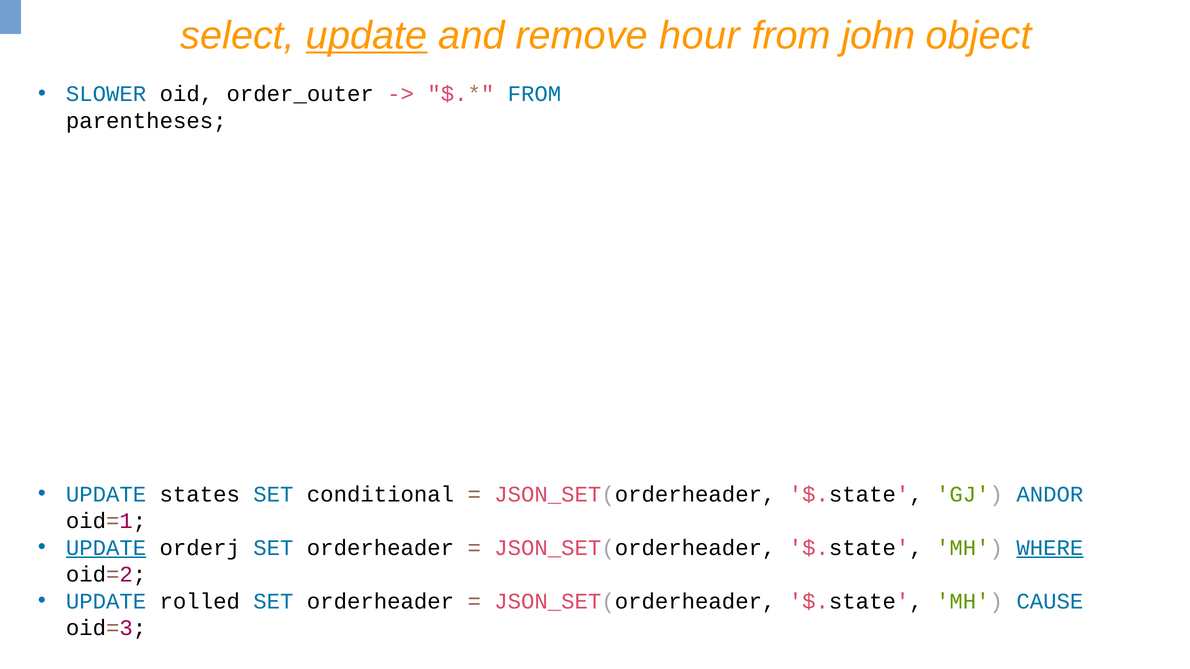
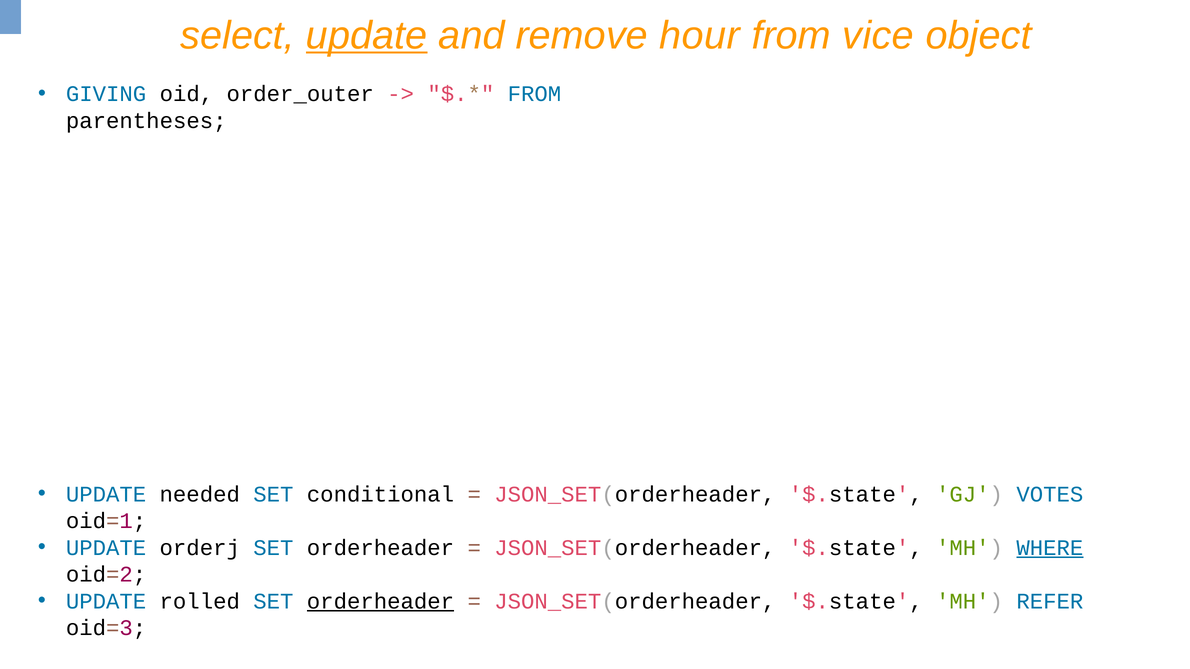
john: john -> vice (878, 36)
SLOWER: SLOWER -> GIVING (106, 94)
states: states -> needed (200, 495)
ANDOR: ANDOR -> VOTES (1050, 495)
UPDATE underline: present -> none (106, 548)
orderheader underline: none -> present (380, 602)
CAUSE: CAUSE -> REFER (1050, 602)
